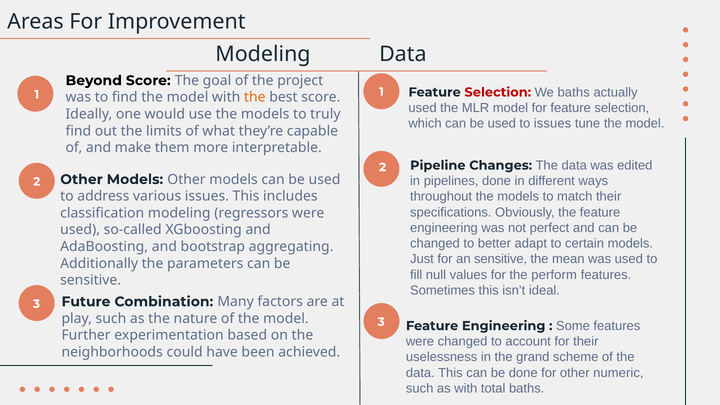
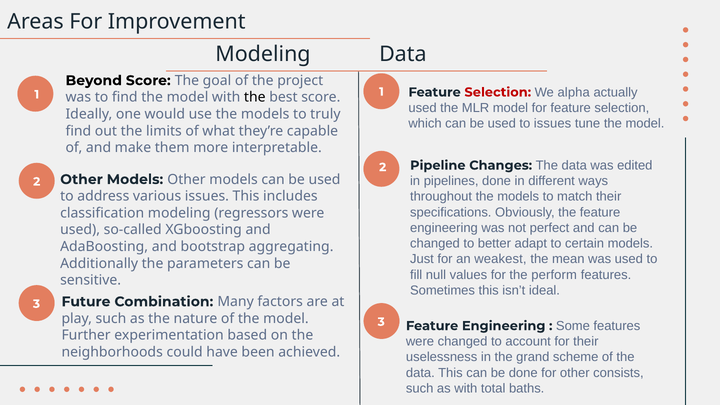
We baths: baths -> alpha (574, 92)
the colour: orange -> black (255, 97)
an sensitive: sensitive -> weakest (500, 259)
numeric: numeric -> consists (618, 373)
